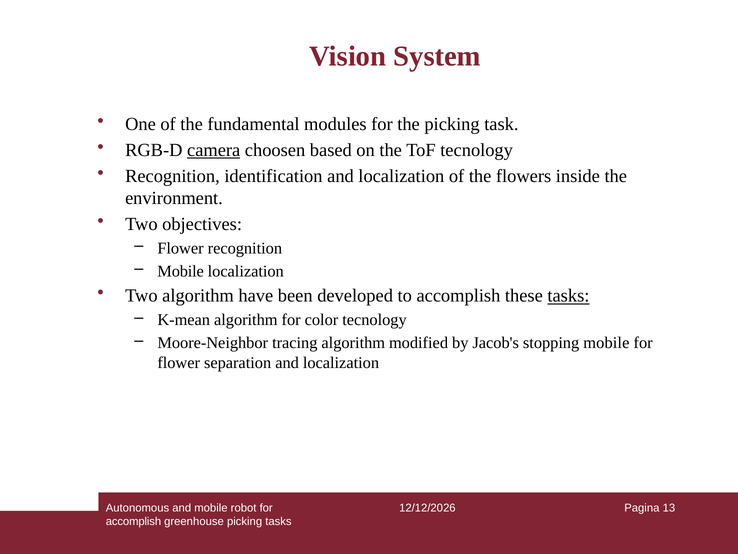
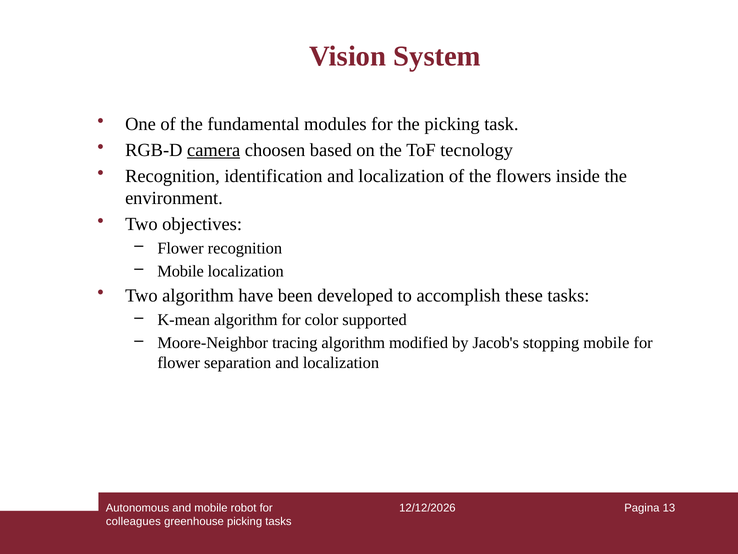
tasks underline: present -> none (568, 296)
color tecnology: tecnology -> supported (374, 320)
accomplish: accomplish -> colleagues (133, 521)
